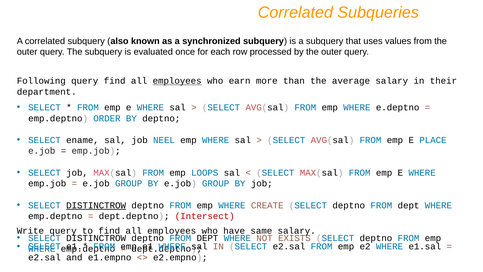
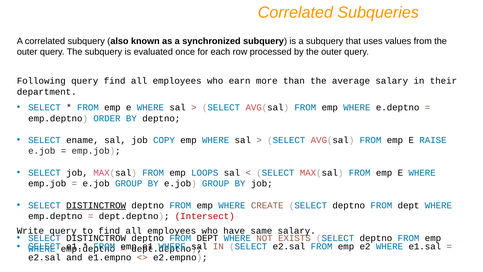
employees underline: present -> none (177, 81)
NEEL: NEEL -> COPY (164, 140)
PLACE: PLACE -> RAISE (433, 140)
